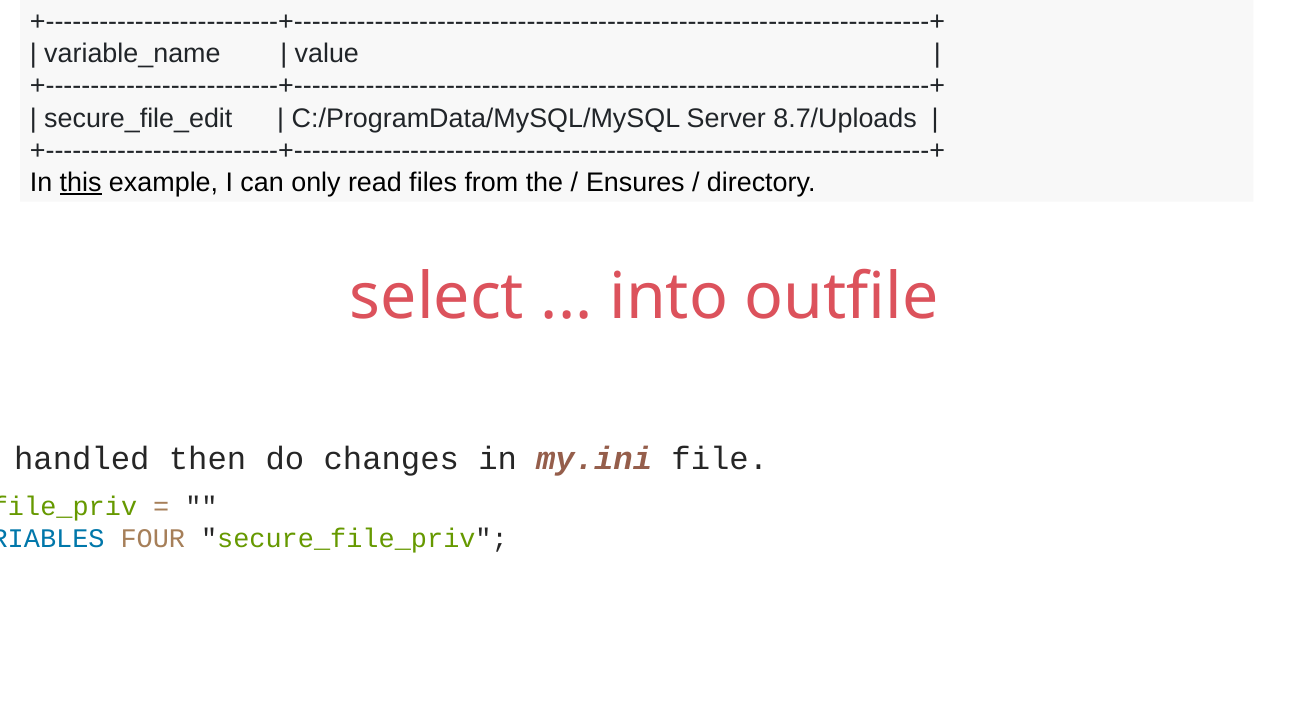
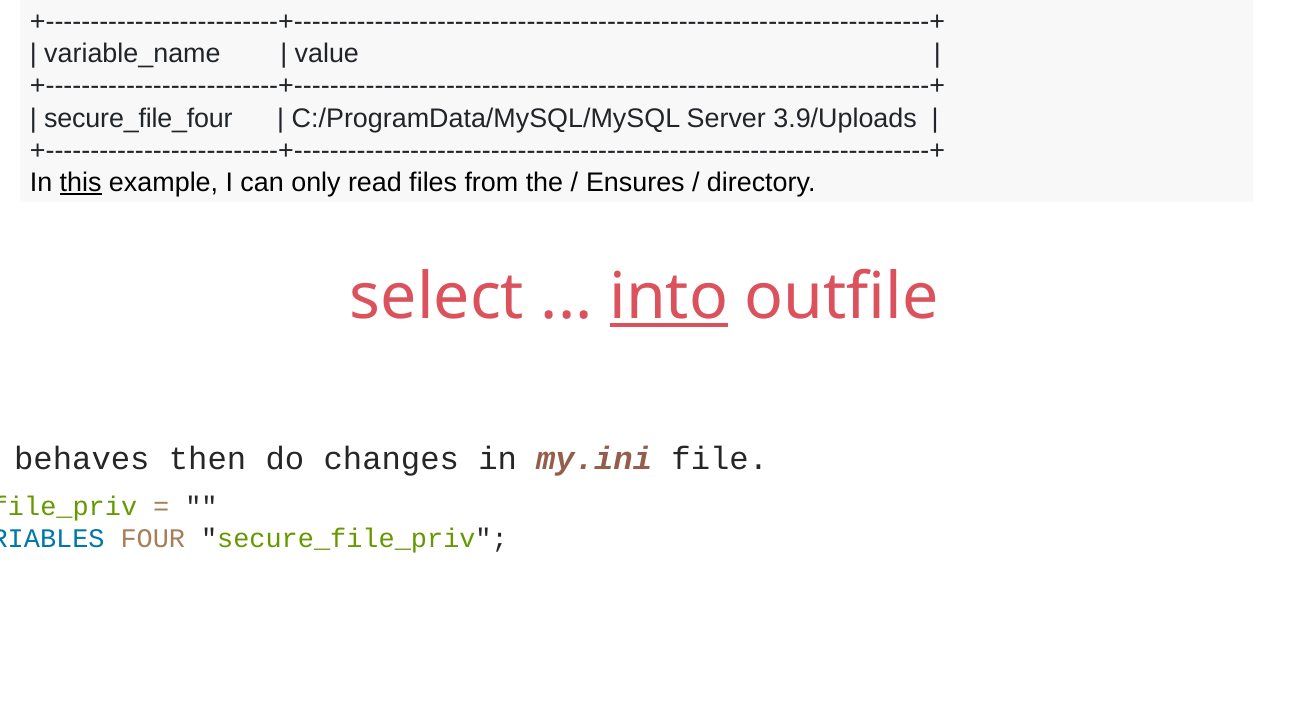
secure_file_edit: secure_file_edit -> secure_file_four (138, 118)
8.7/Uploads: 8.7/Uploads -> 3.9/Uploads (845, 118)
into underline: none -> present (669, 298)
handled: handled -> behaves (82, 459)
